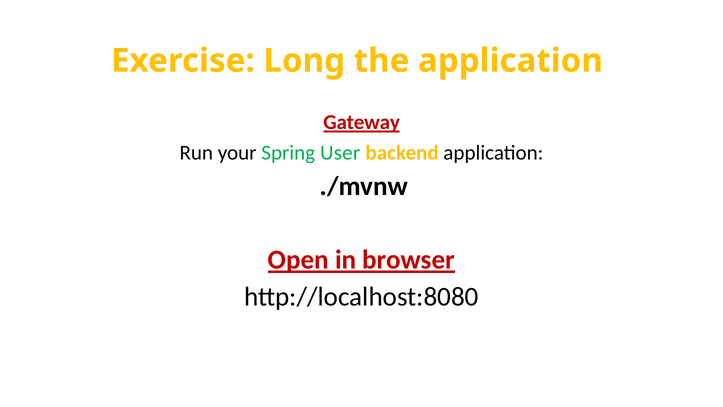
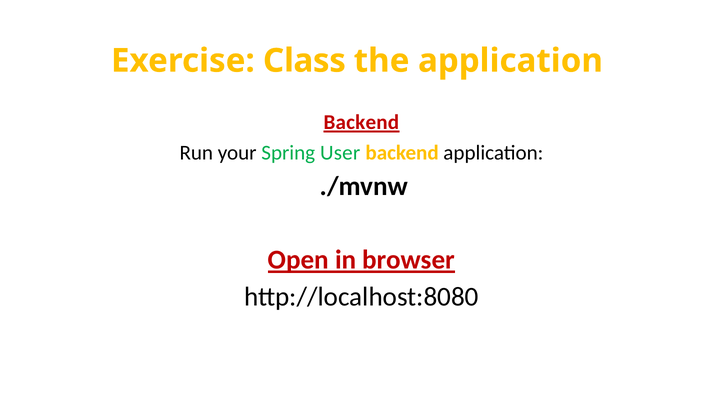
Long: Long -> Class (304, 61)
Gateway: Gateway -> Backend (361, 122)
